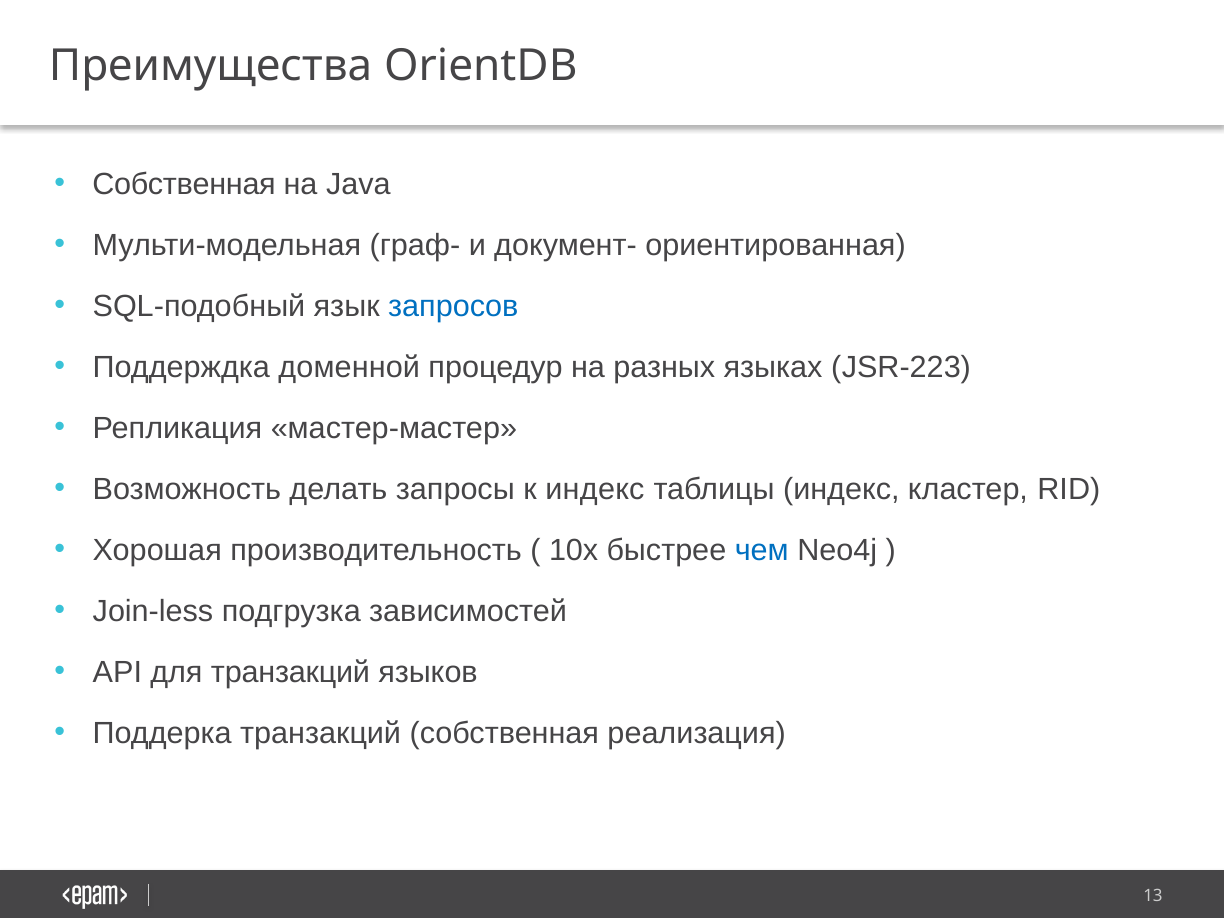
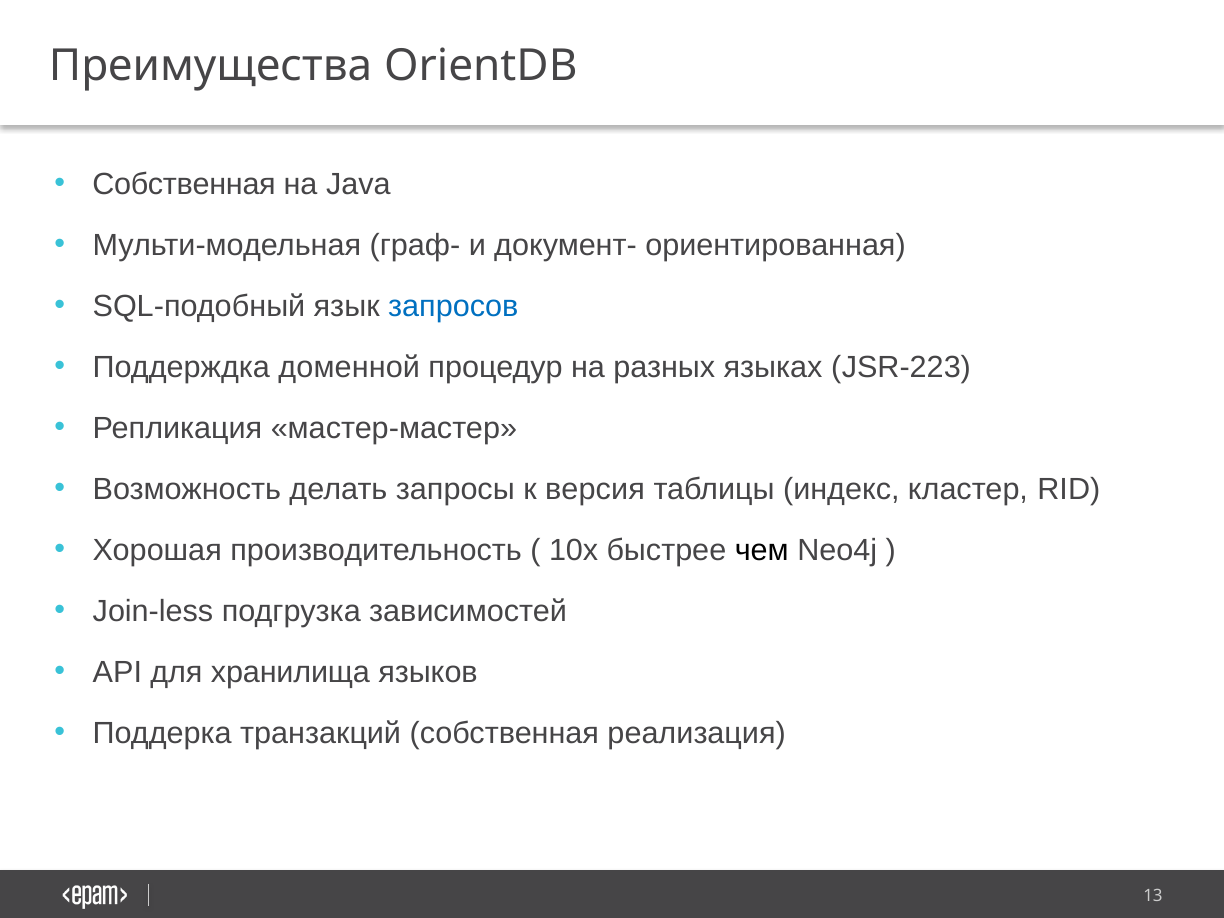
к индекс: индекс -> версия (595, 489)
чем colour: blue -> black (762, 550)
для транзакций: транзакций -> хранилища (290, 672)
